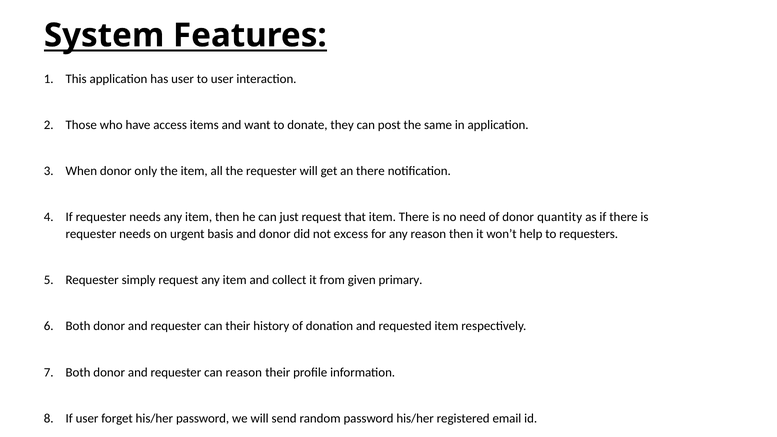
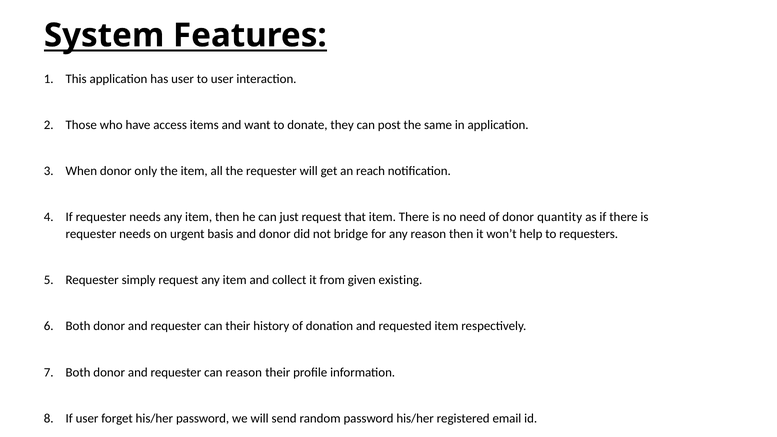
an there: there -> reach (371, 171)
excess: excess -> bridge (351, 234)
primary: primary -> existing (400, 280)
